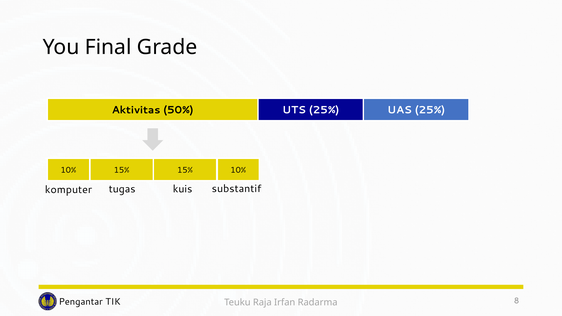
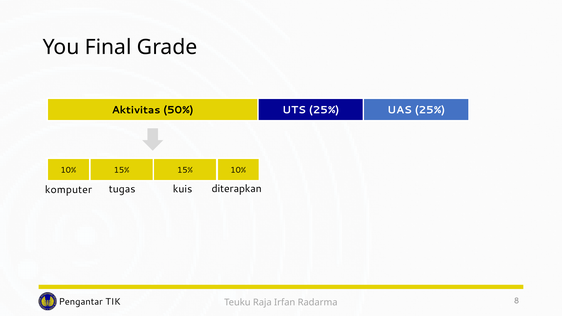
substantif: substantif -> diterapkan (237, 189)
